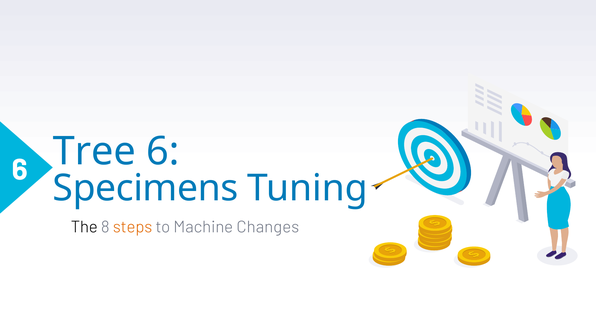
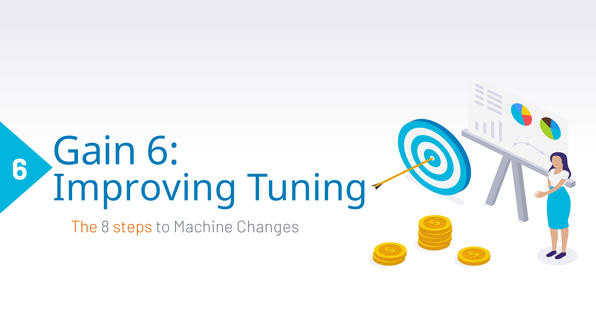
Tree: Tree -> Gain (95, 151)
Specimens: Specimens -> Improving (145, 189)
The colour: black -> orange (84, 227)
